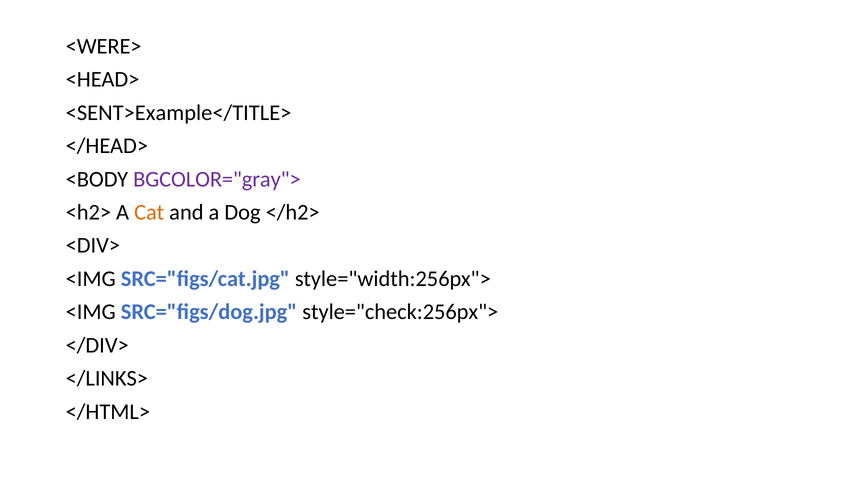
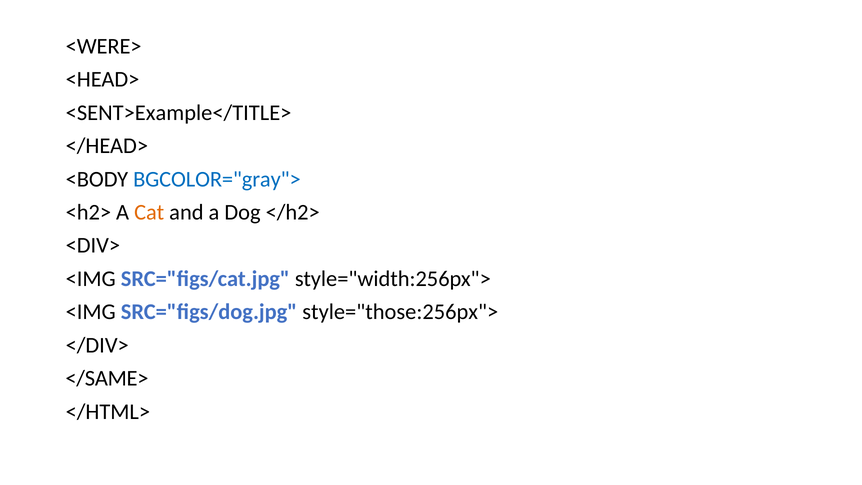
BGCOLOR="gray"> colour: purple -> blue (217, 179)
style="check:256px">: style="check:256px"> -> style="those:256px"> (400, 312)
</LINKS>: </LINKS> -> </SAME> (107, 378)
